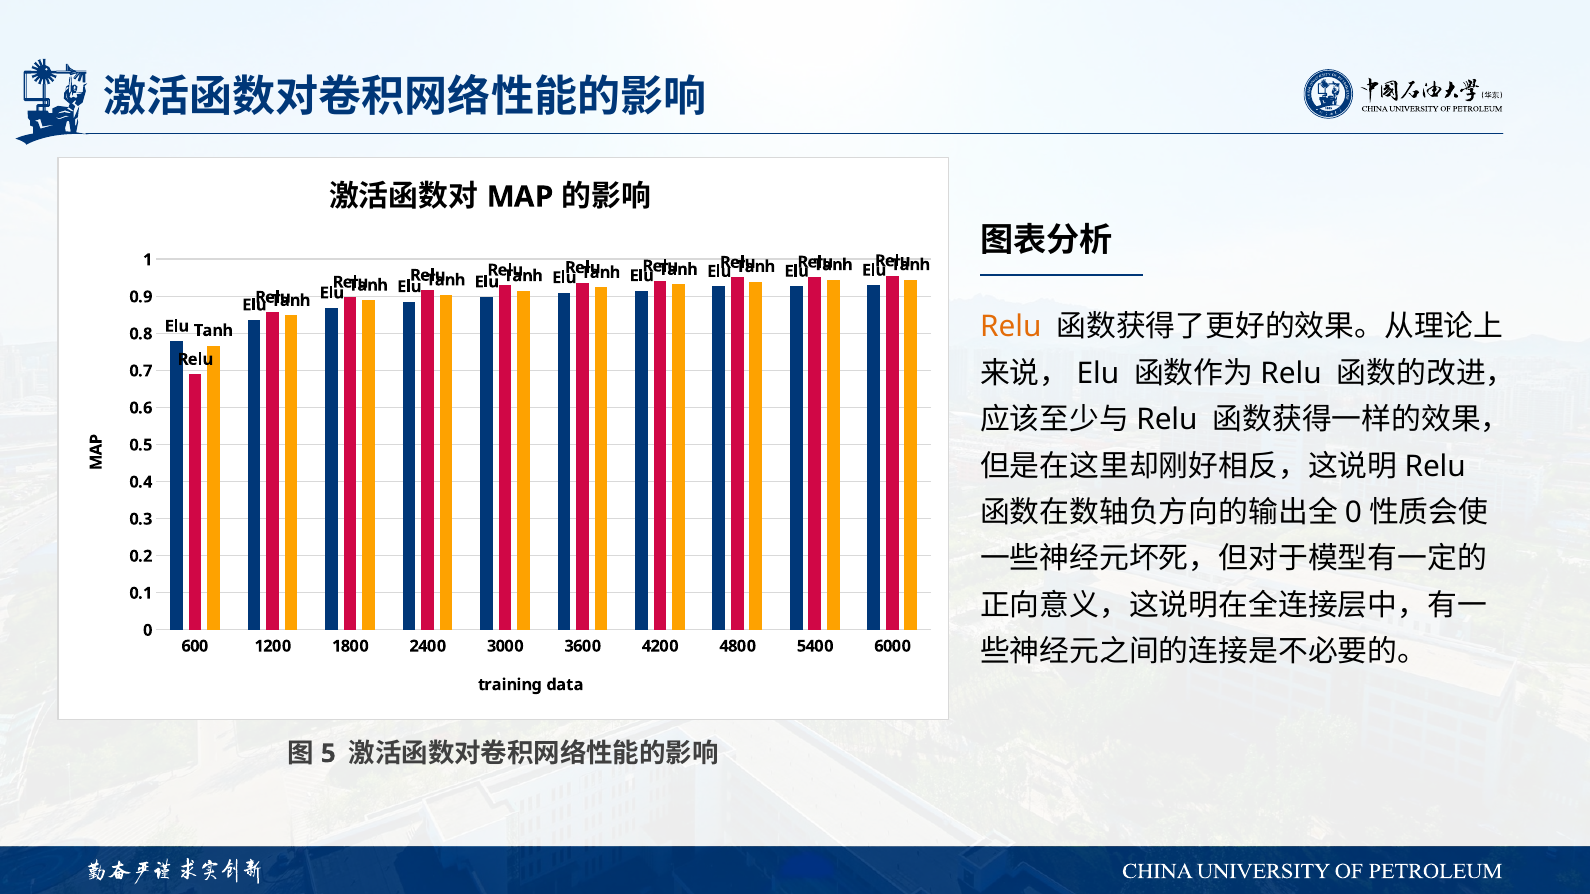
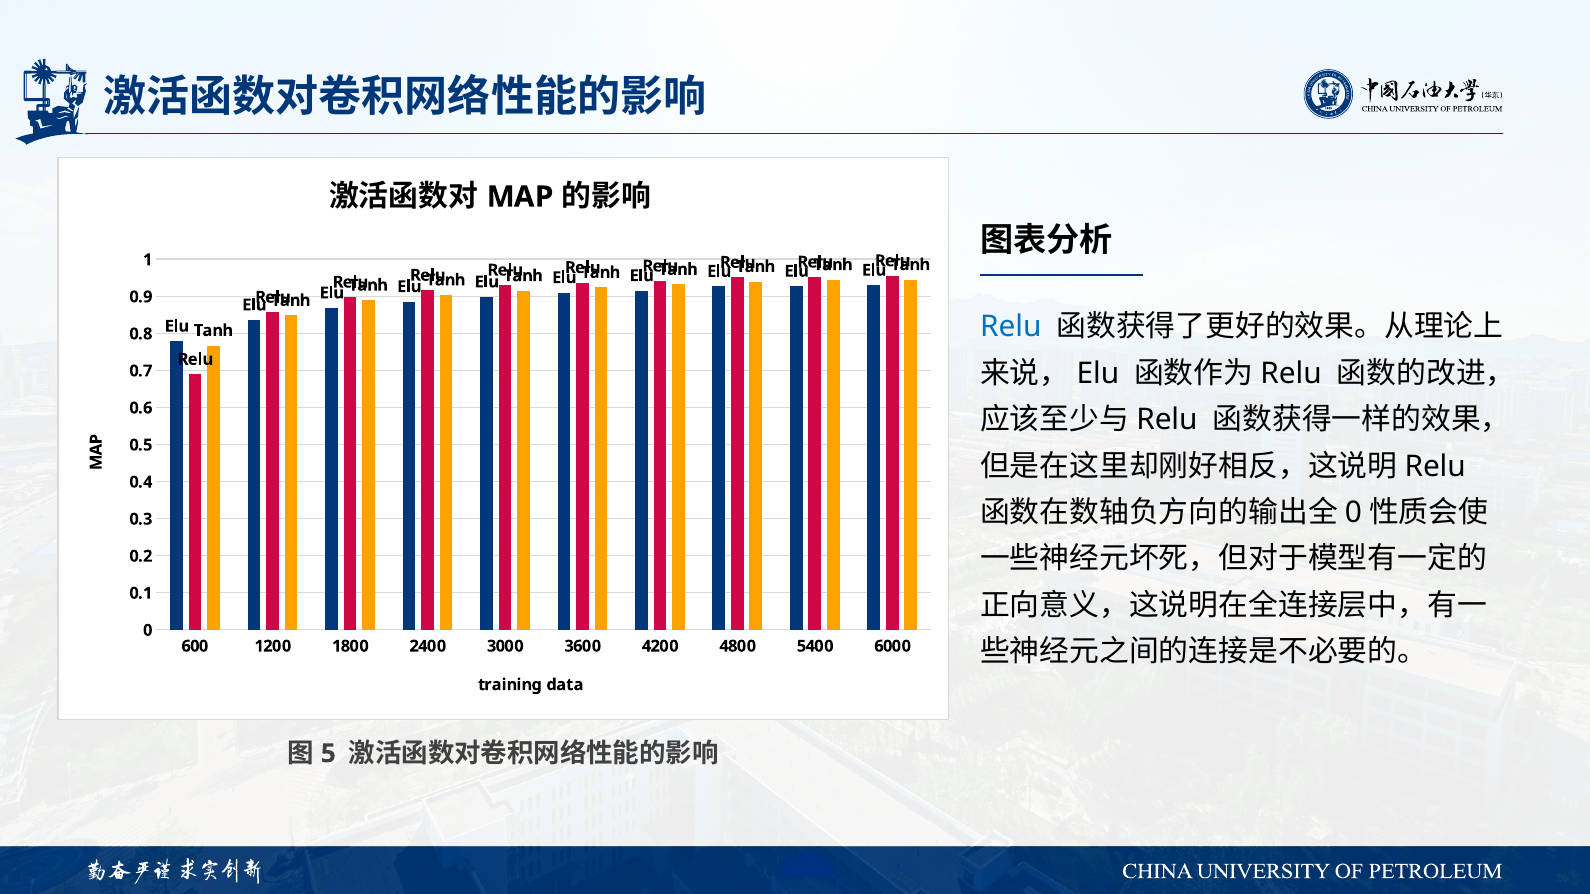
Relu colour: orange -> blue (1011, 327)
